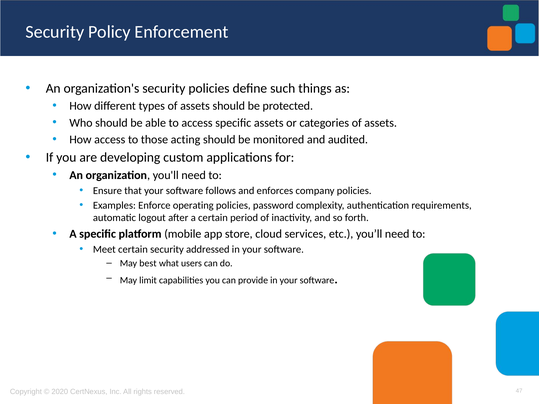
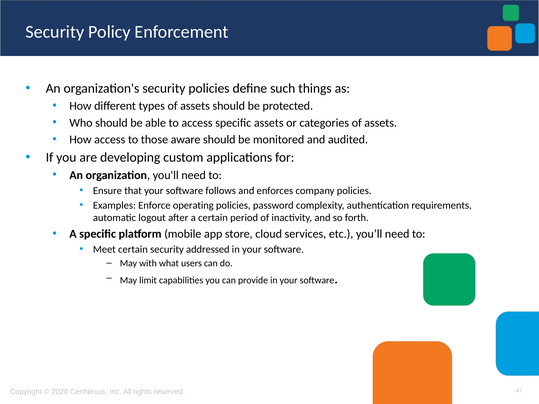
acting: acting -> aware (186, 140)
best: best -> with (148, 263)
